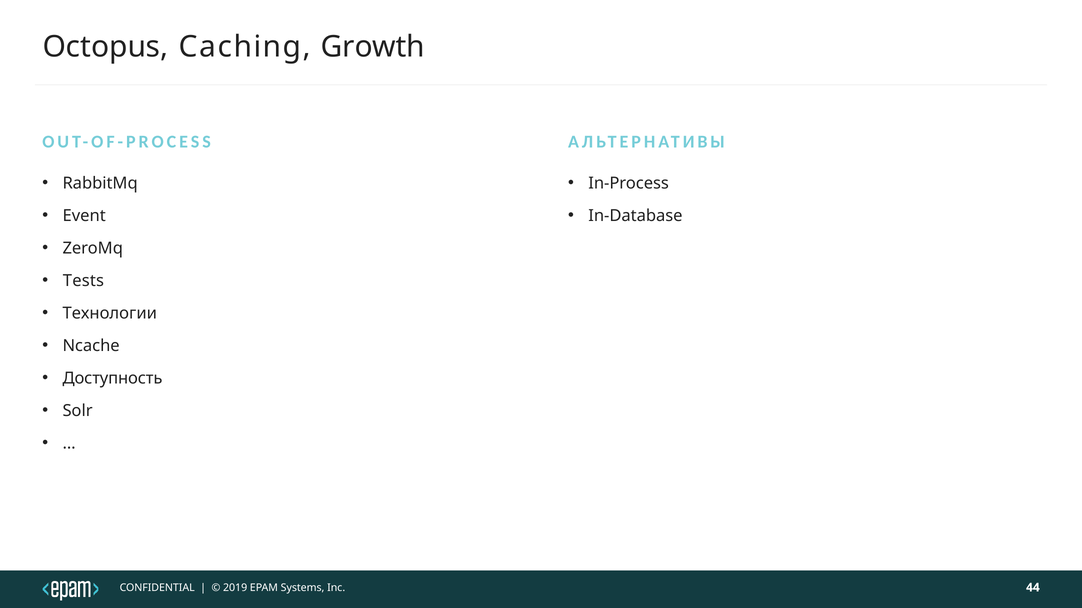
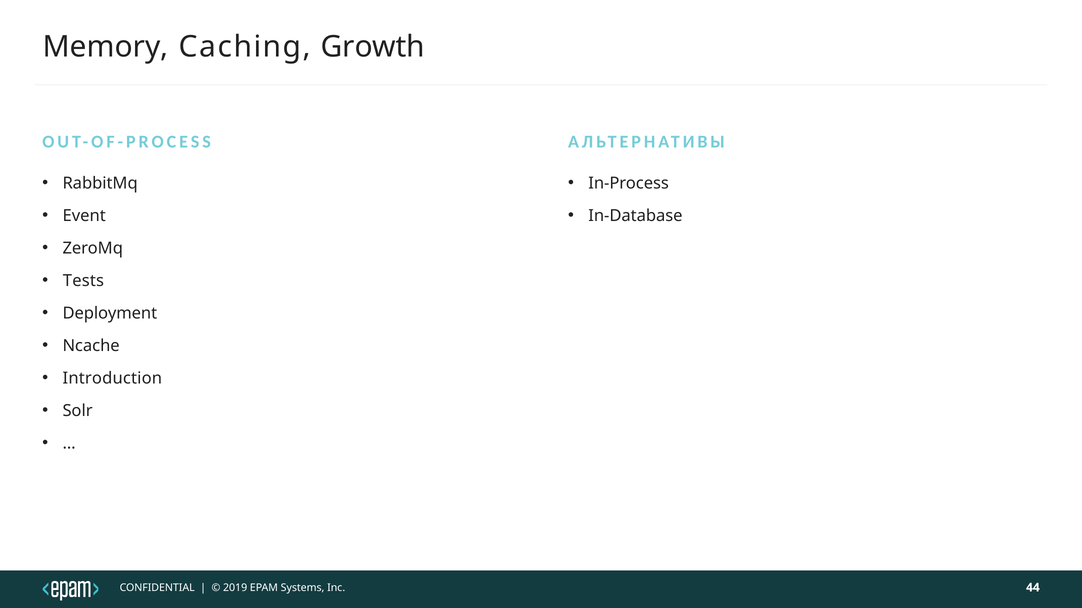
Octopus: Octopus -> Memory (105, 47)
Технологии: Технологии -> Deployment (110, 314)
Доступность: Доступность -> Introduction (112, 379)
